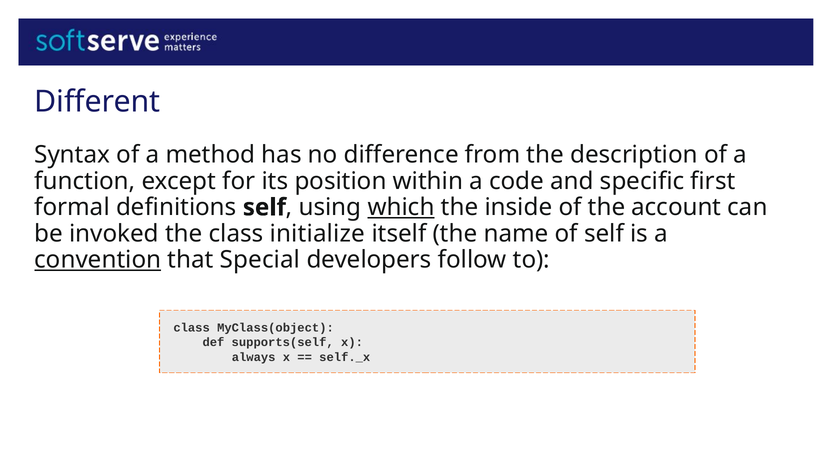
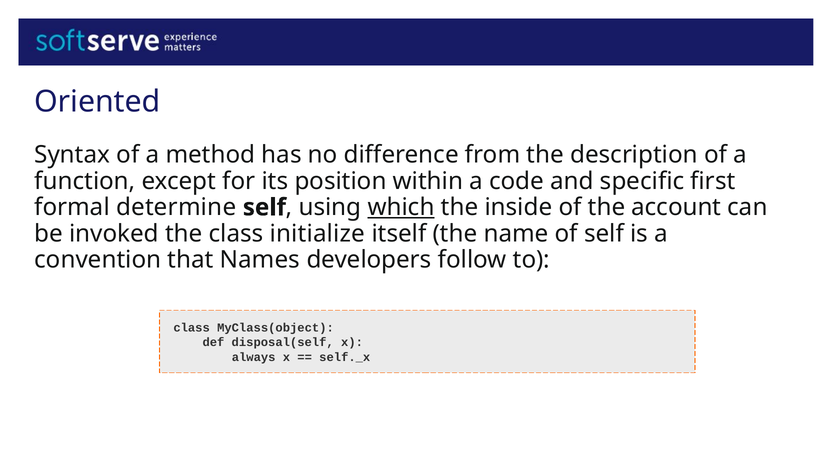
Different: Different -> Oriented (97, 102)
definitions: definitions -> determine (176, 207)
convention underline: present -> none (98, 260)
Special: Special -> Names (260, 260)
supports(self: supports(self -> disposal(self (283, 342)
